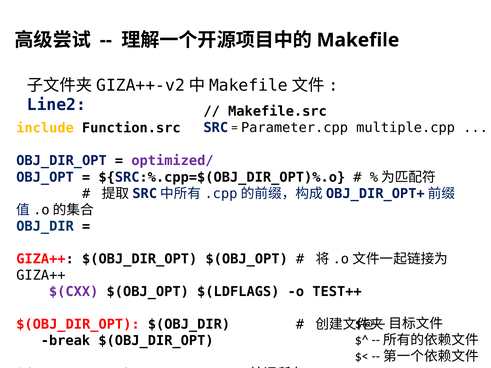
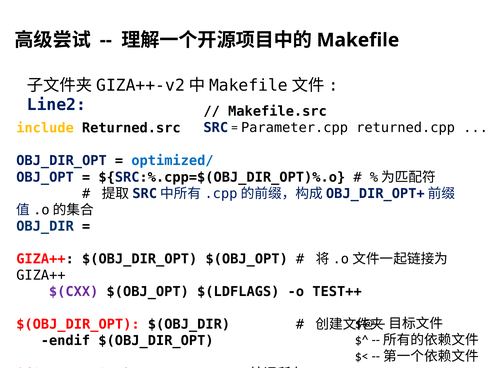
multiple.cpp: multiple.cpp -> returned.cpp (406, 128)
Function.src: Function.src -> Returned.src (131, 128)
optimized/ colour: purple -> blue (172, 161)
break: break -> endif (65, 341)
